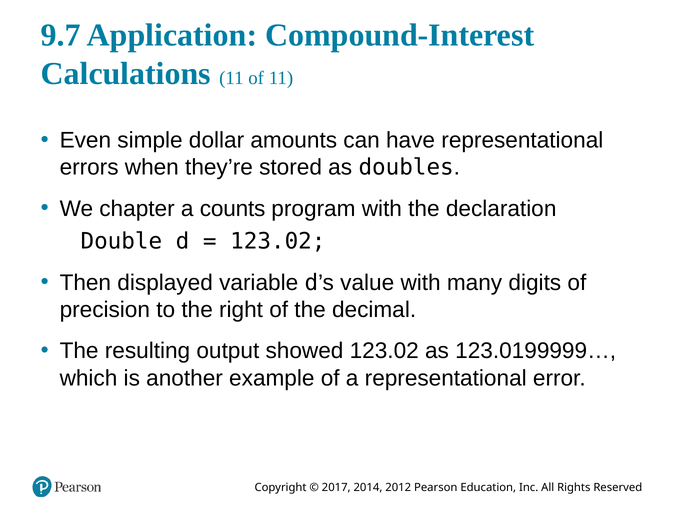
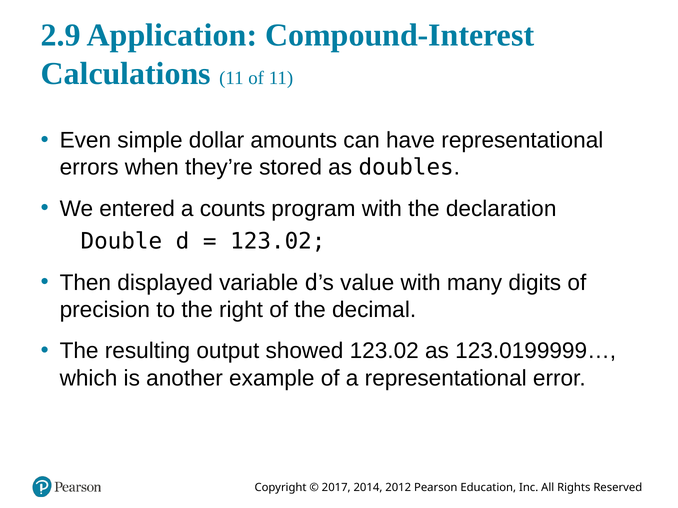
9.7: 9.7 -> 2.9 (61, 35)
chapter: chapter -> entered (137, 209)
